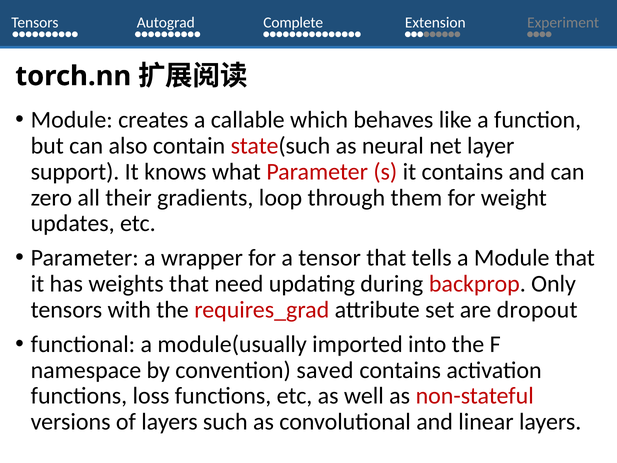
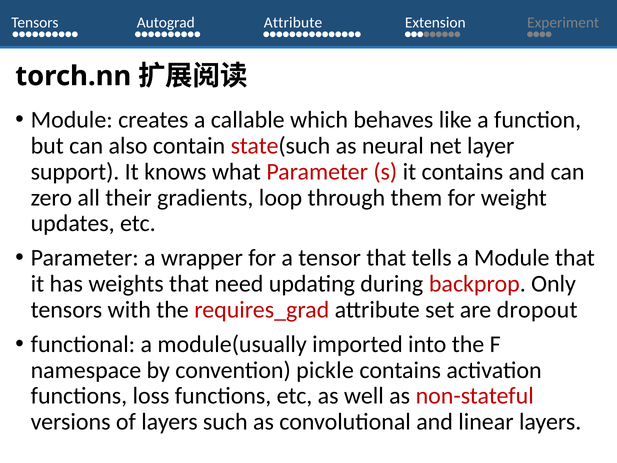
Complete: Complete -> Attribute (293, 23)
saved: saved -> pickle (325, 370)
